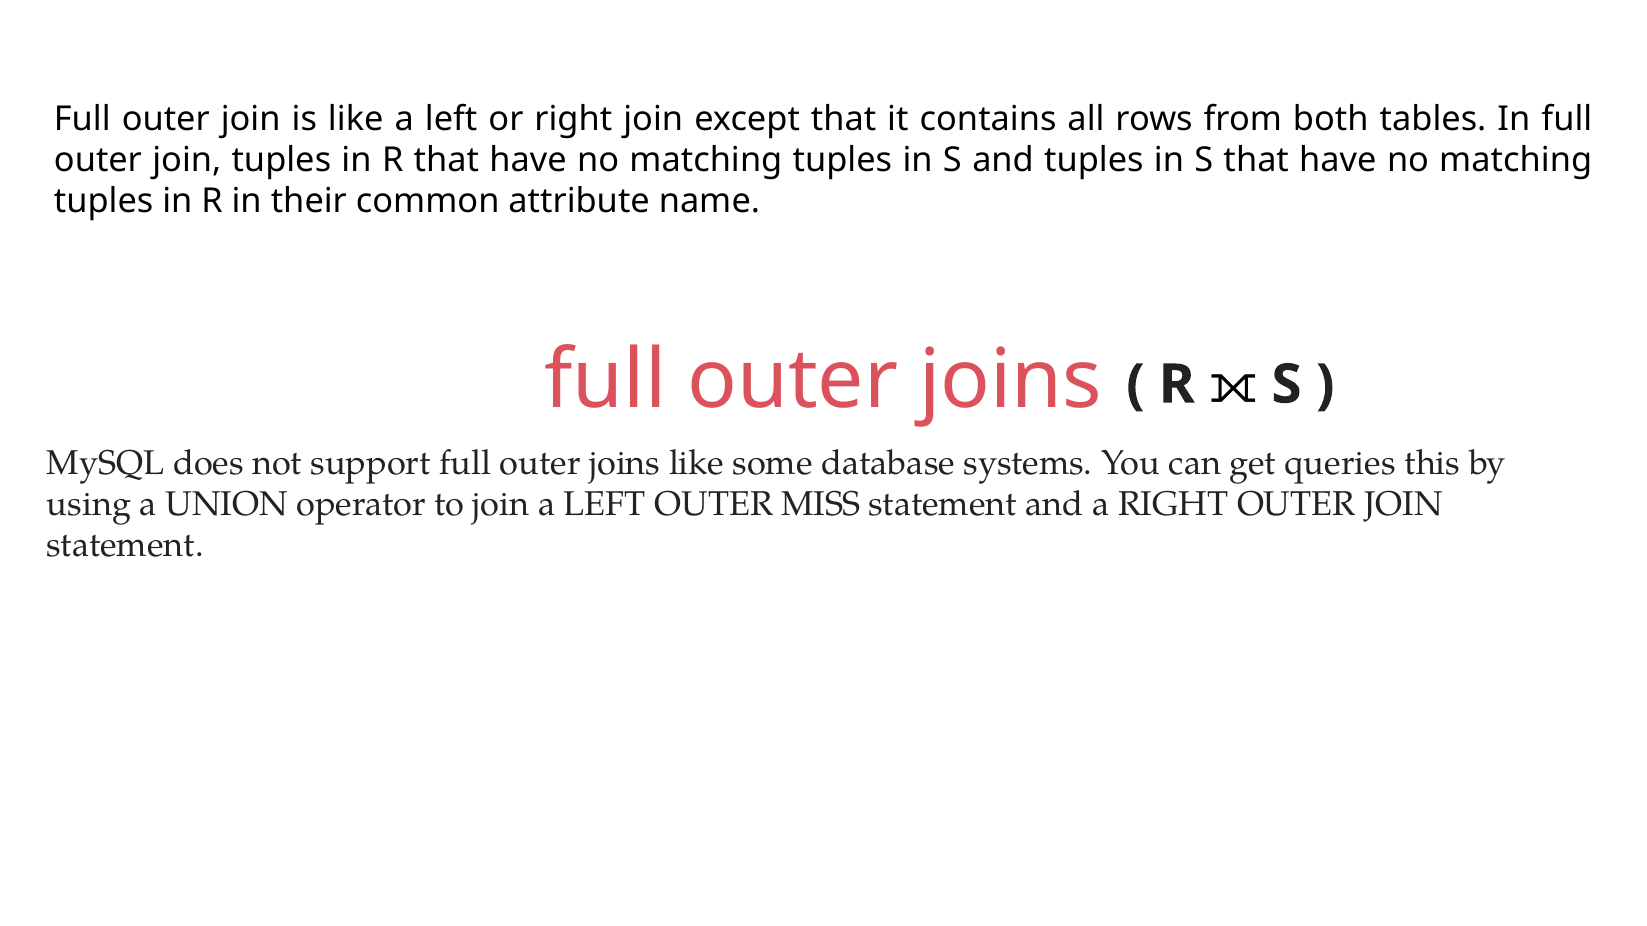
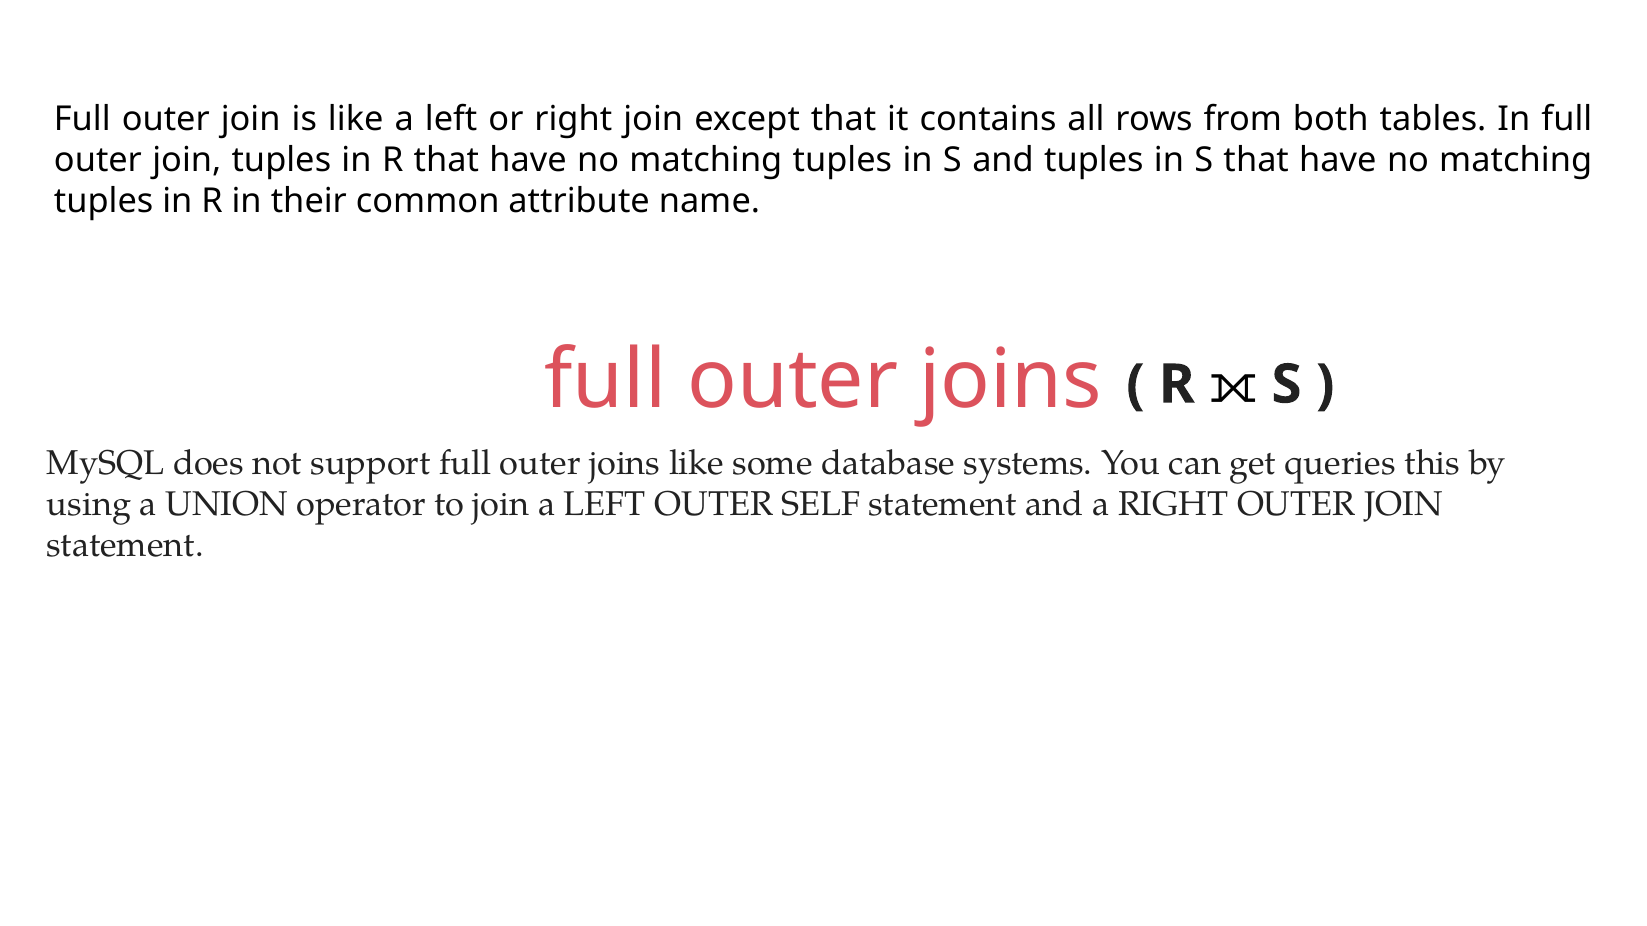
MISS: MISS -> SELF (821, 504)
